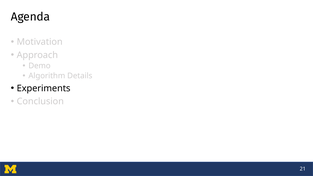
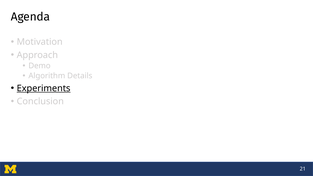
Experiments underline: none -> present (44, 88)
